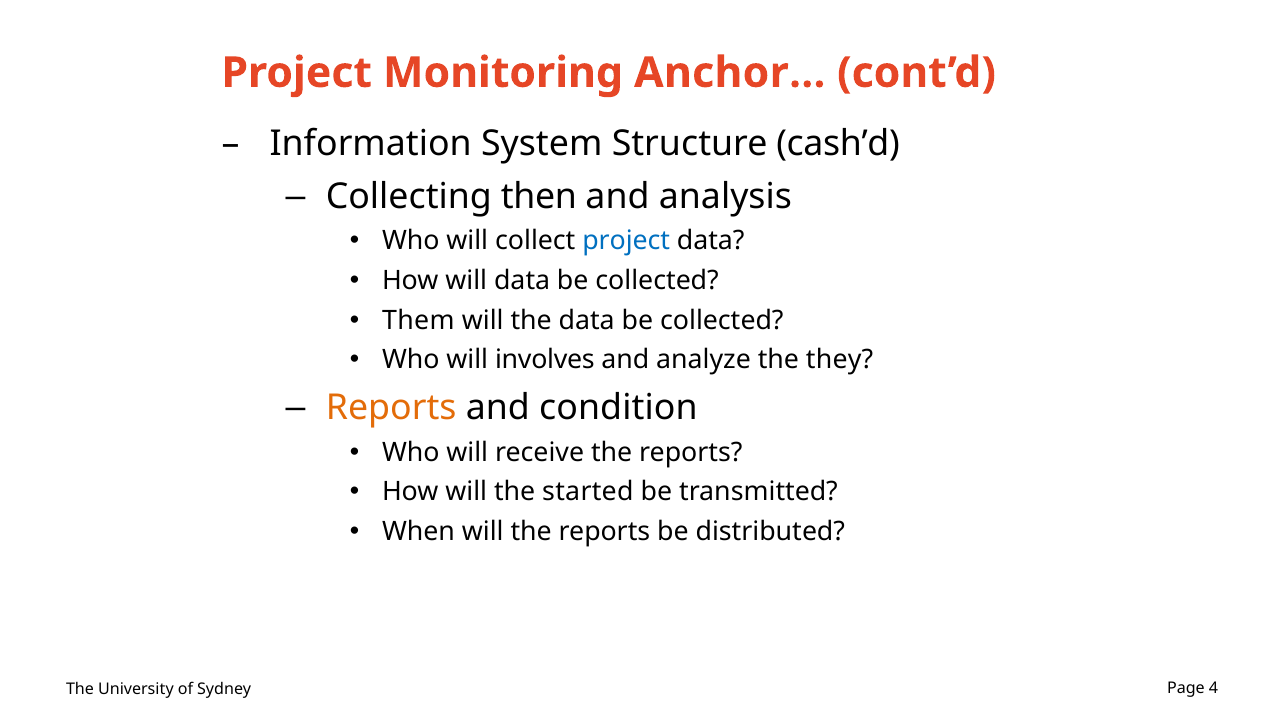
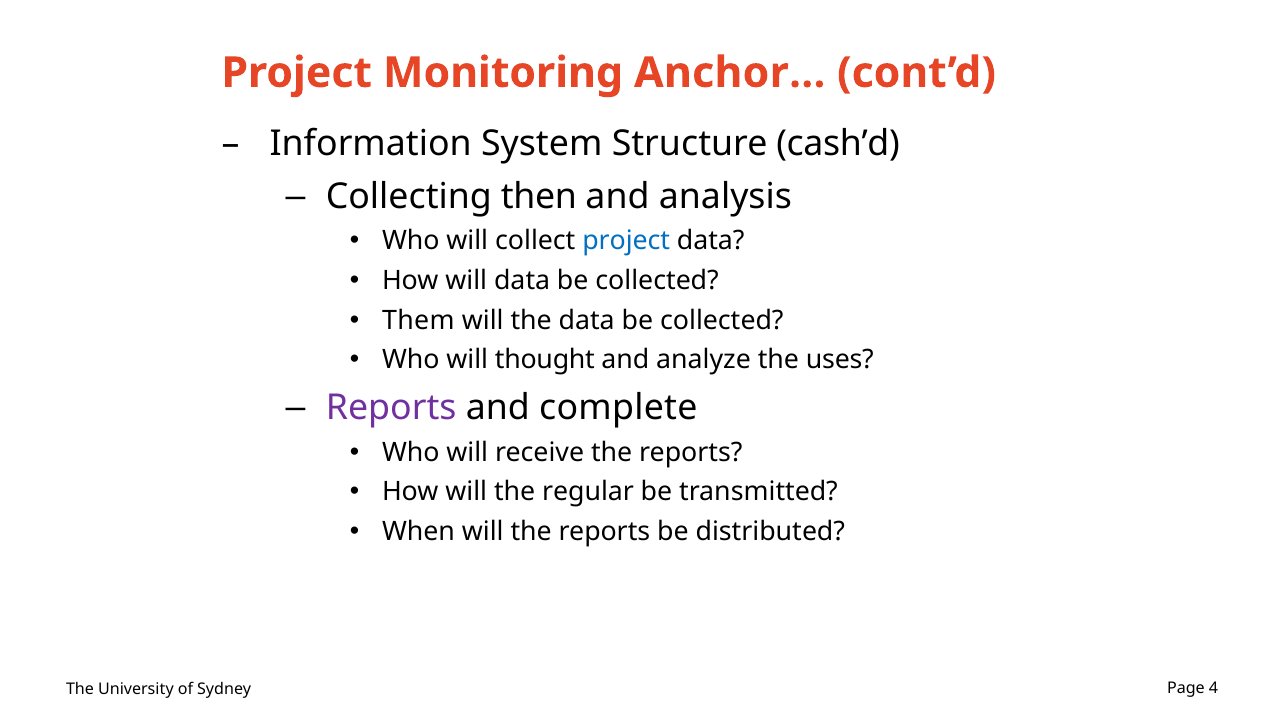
involves: involves -> thought (545, 360)
they: they -> uses (840, 360)
Reports colour: orange -> purple (391, 408)
condition: condition -> complete (618, 408)
started: started -> regular (588, 492)
